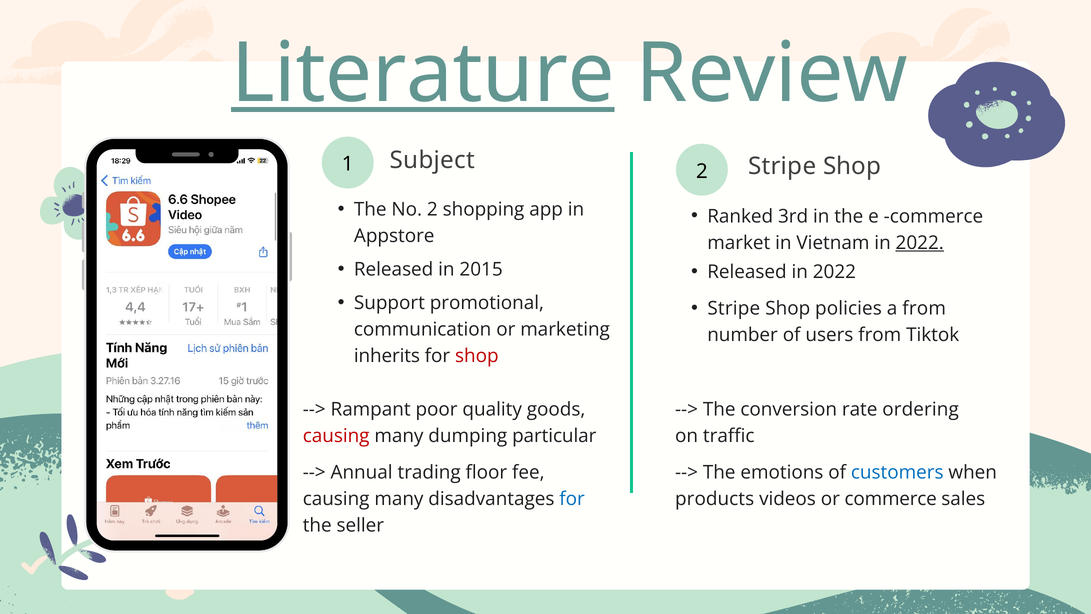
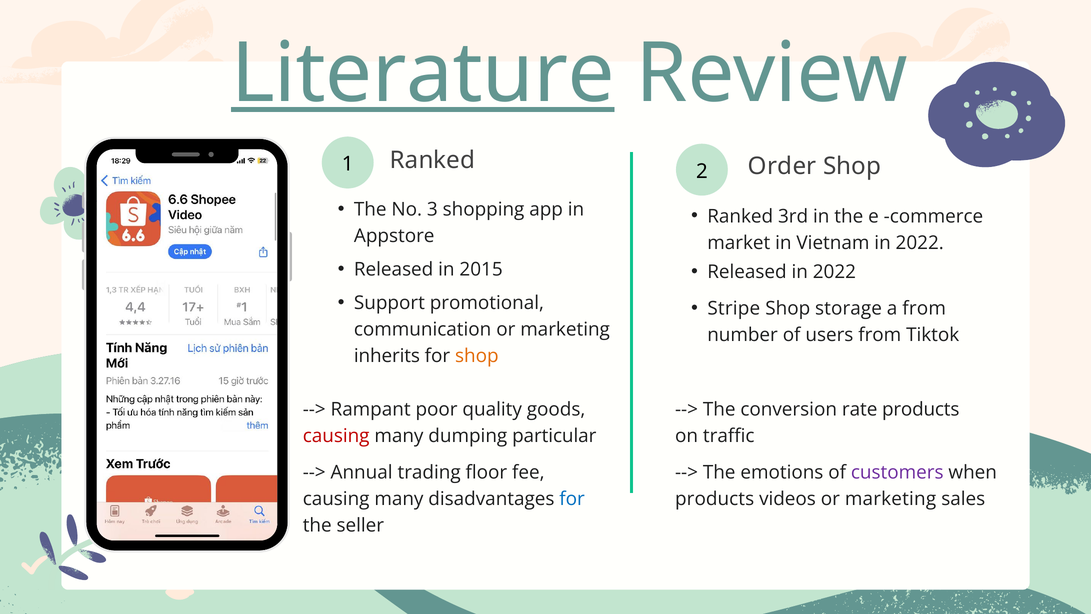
1 Subject: Subject -> Ranked (432, 160)
2 Stripe: Stripe -> Order (782, 166)
No 2: 2 -> 3 (432, 210)
2022 underline: present -> none (920, 243)
policies: policies -> storage (849, 308)
shop colour: red -> orange (477, 356)
rate ordering: ordering -> products (921, 410)
customers colour: blue -> purple (897, 472)
videos or commerce: commerce -> marketing (891, 499)
